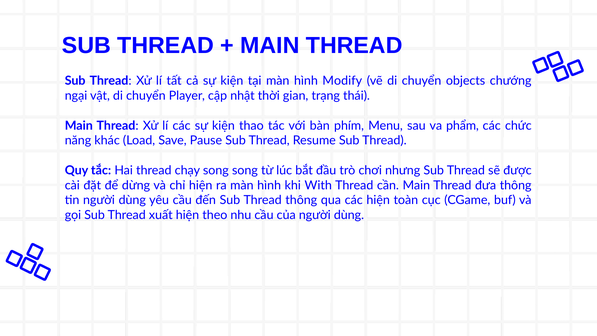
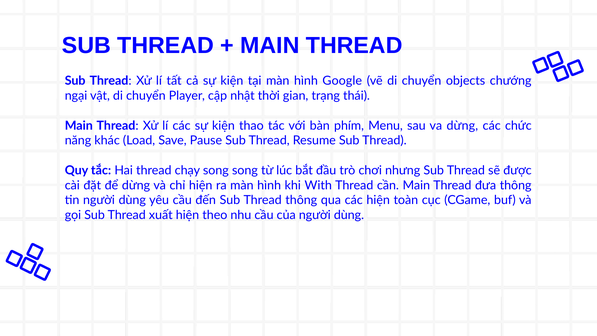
Modify: Modify -> Google (342, 81)
va phẩm: phẩm -> dừng (462, 125)
